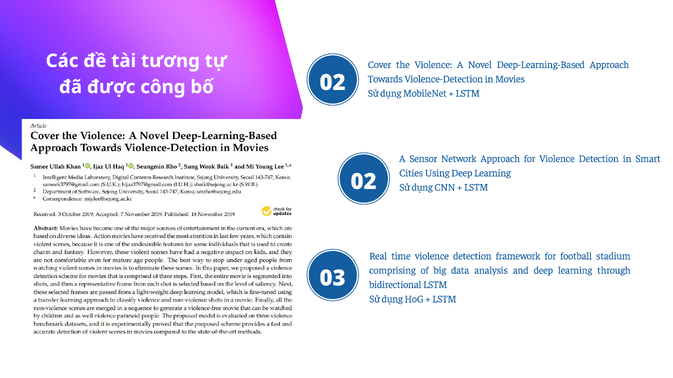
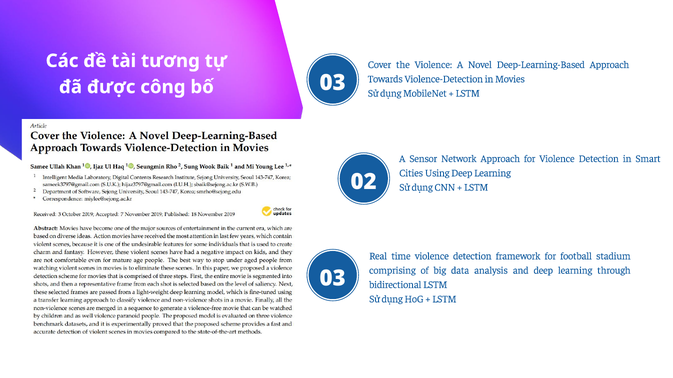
bố 02: 02 -> 03 (333, 83)
